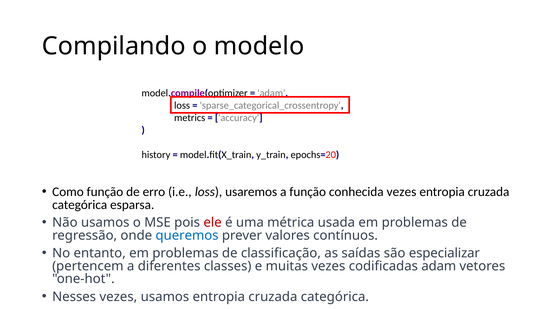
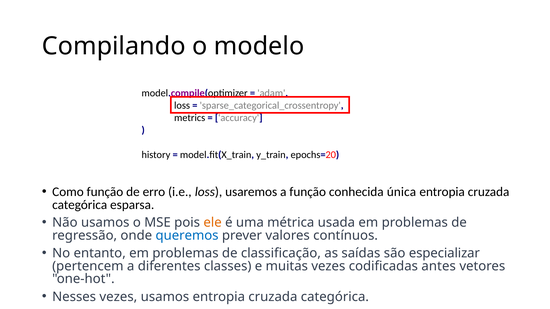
conhecida vezes: vezes -> única (401, 192)
ele colour: red -> orange (213, 223)
codificadas adam: adam -> antes (439, 266)
